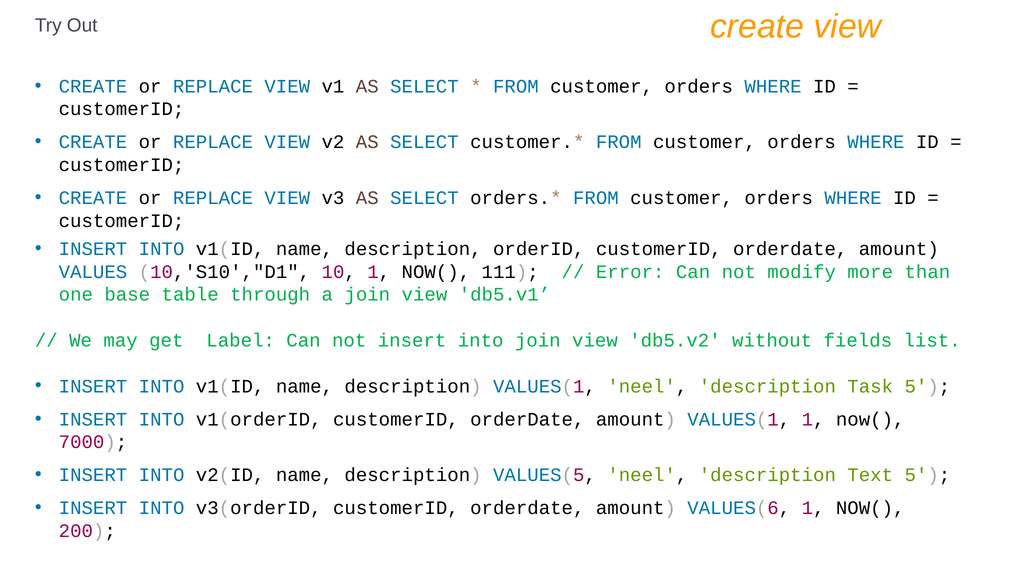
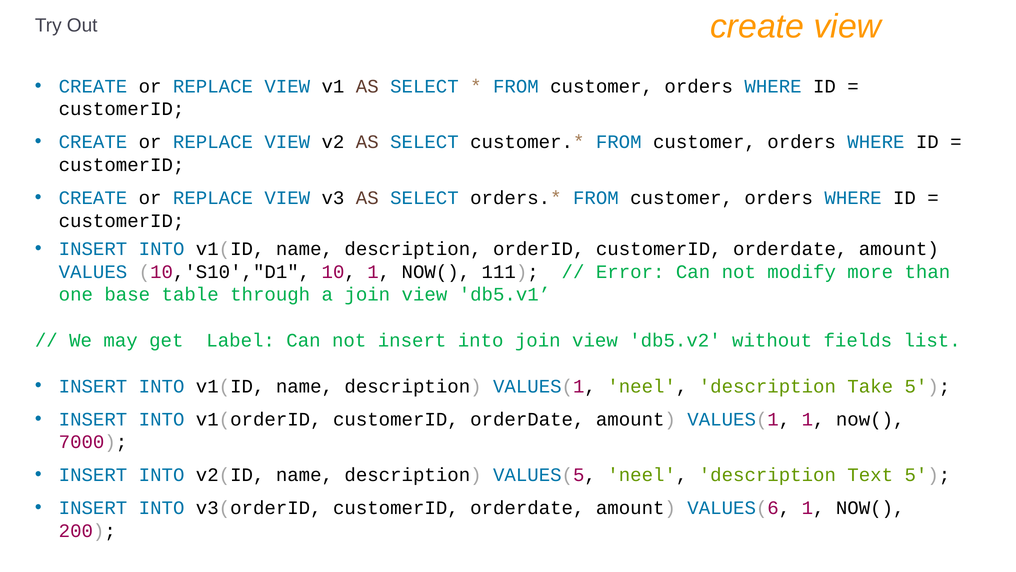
Task: Task -> Take (870, 386)
